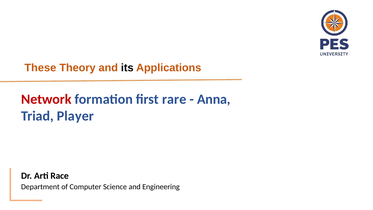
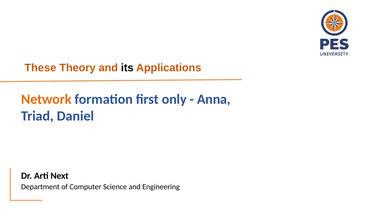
Network colour: red -> orange (46, 99)
rare: rare -> only (174, 99)
Player: Player -> Daniel (75, 116)
Race: Race -> Next (60, 176)
